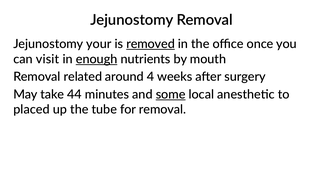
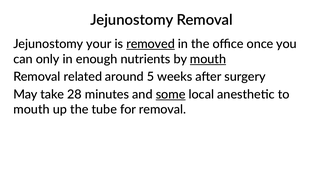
visit: visit -> only (48, 59)
enough underline: present -> none (97, 59)
mouth underline: none -> present (208, 59)
4: 4 -> 5 (151, 77)
44: 44 -> 28 (74, 95)
placed: placed -> mouth (32, 110)
